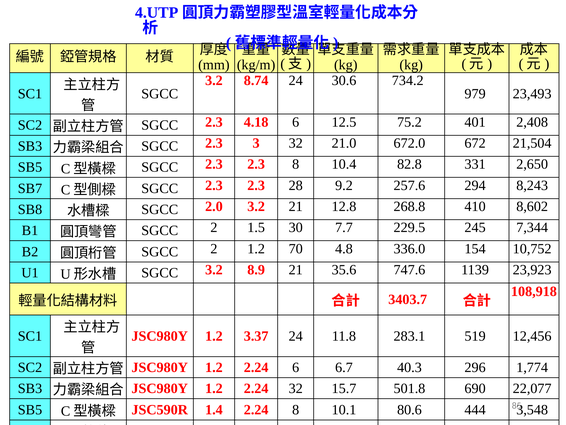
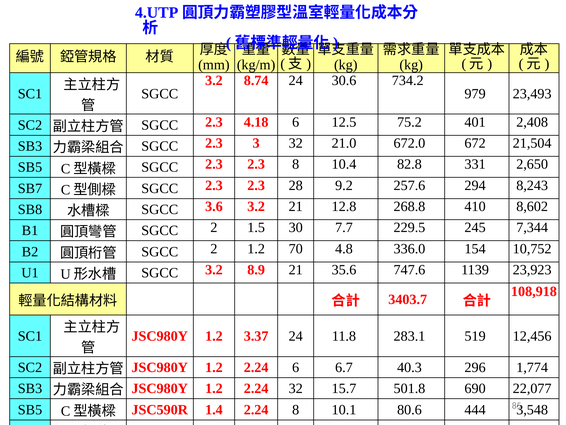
2.0: 2.0 -> 3.6 (214, 206)
